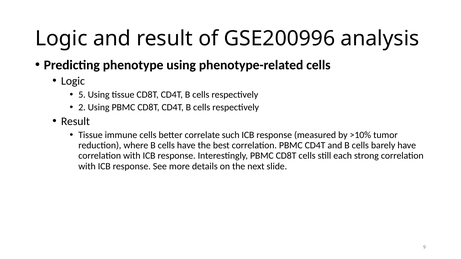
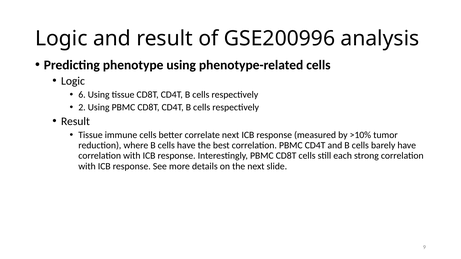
5: 5 -> 6 (82, 95)
correlate such: such -> next (231, 135)
